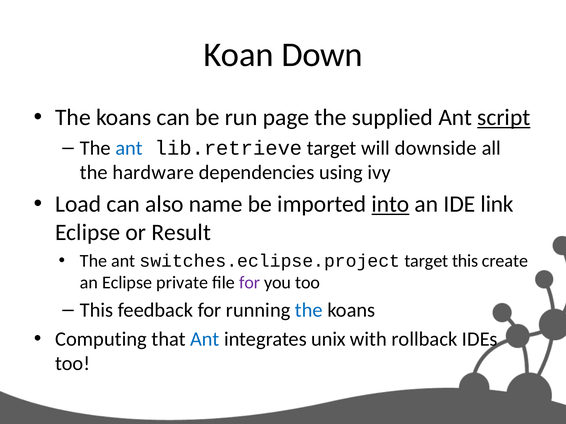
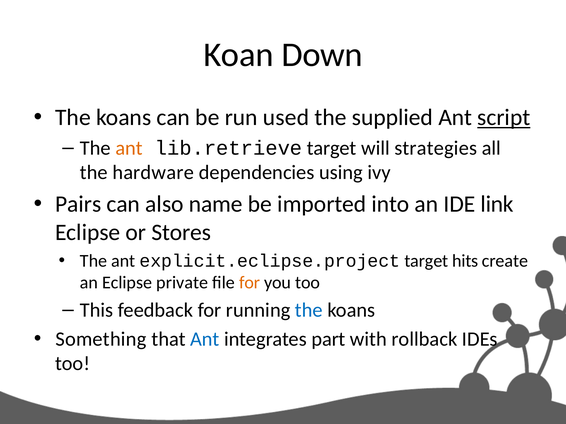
page: page -> used (286, 118)
ant colour: blue -> orange (129, 148)
downside: downside -> strategies (436, 148)
Load: Load -> Pairs (78, 204)
into underline: present -> none (391, 204)
Result: Result -> Stores (181, 233)
switches.eclipse.project: switches.eclipse.project -> explicit.eclipse.project (270, 261)
target this: this -> hits (465, 261)
for colour: purple -> orange (250, 283)
Computing: Computing -> Something (101, 339)
unix: unix -> part (328, 339)
